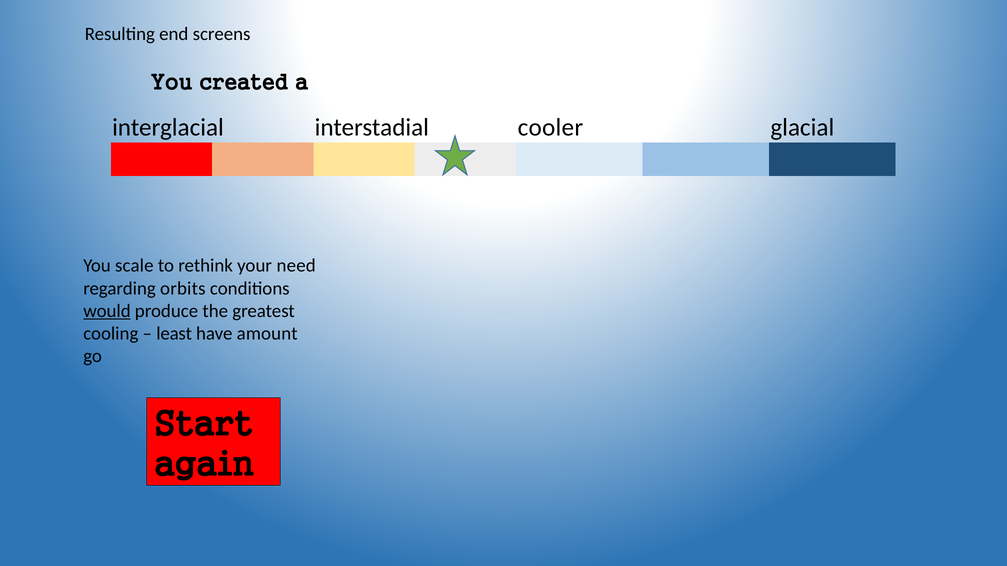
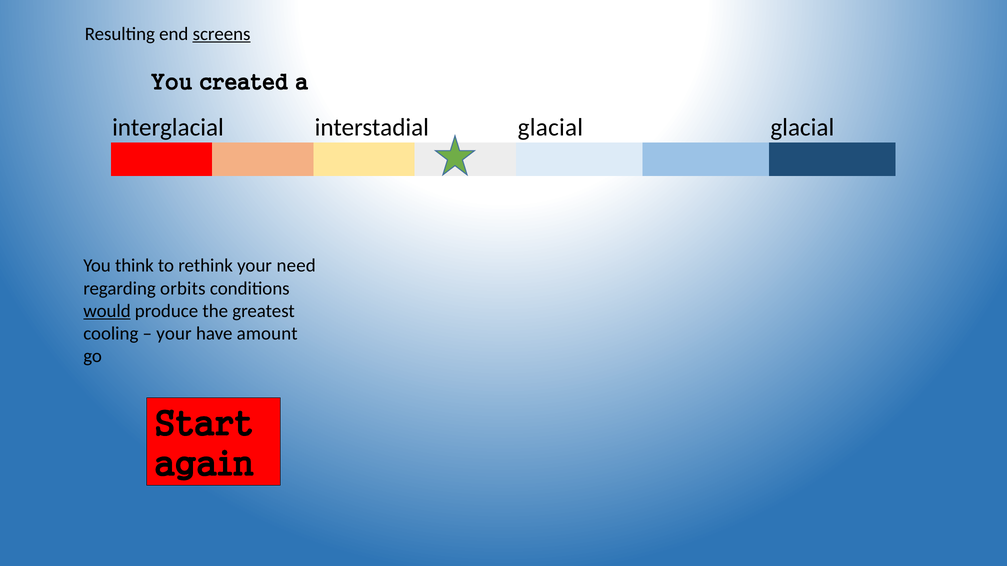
screens underline: none -> present (222, 34)
interstadial cooler: cooler -> glacial (550, 127)
scale: scale -> think (134, 266)
least: least -> your (174, 334)
